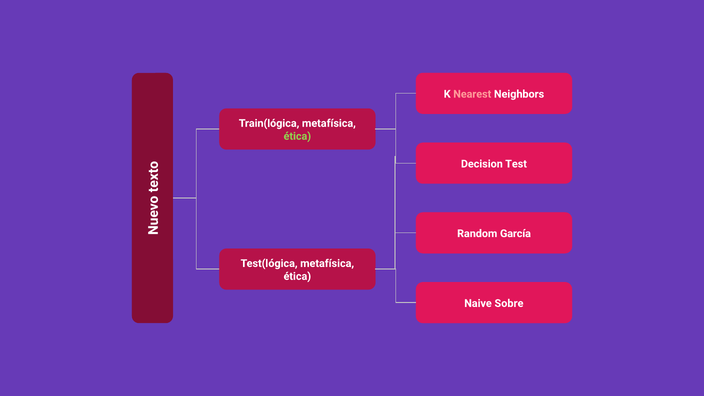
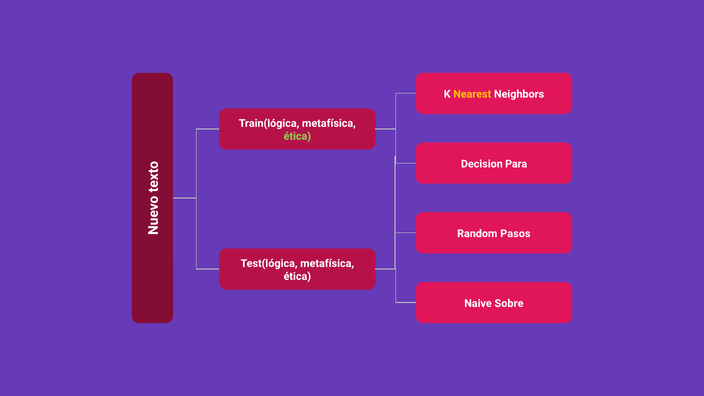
Nearest colour: pink -> yellow (472, 94)
Test: Test -> Para (516, 164)
García: García -> Pasos (515, 234)
